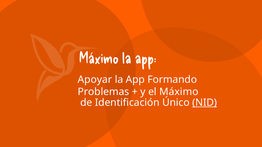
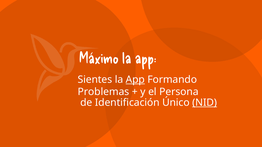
Apoyar: Apoyar -> Sientes (95, 80)
App underline: none -> present (135, 80)
el Máximo: Máximo -> Persona (179, 92)
